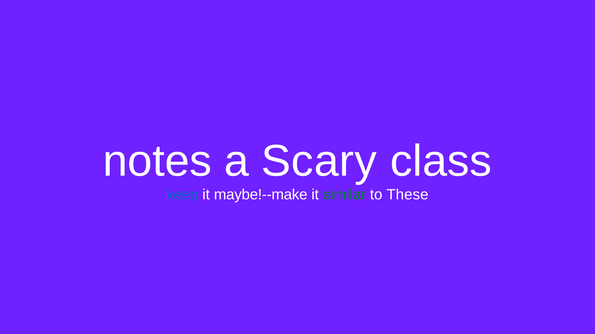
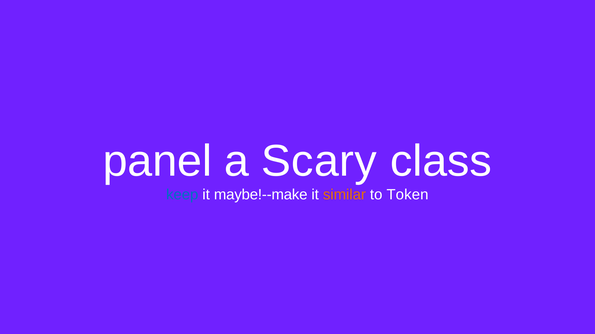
notes: notes -> panel (157, 162)
similar colour: green -> orange (344, 195)
These: These -> Token (407, 195)
